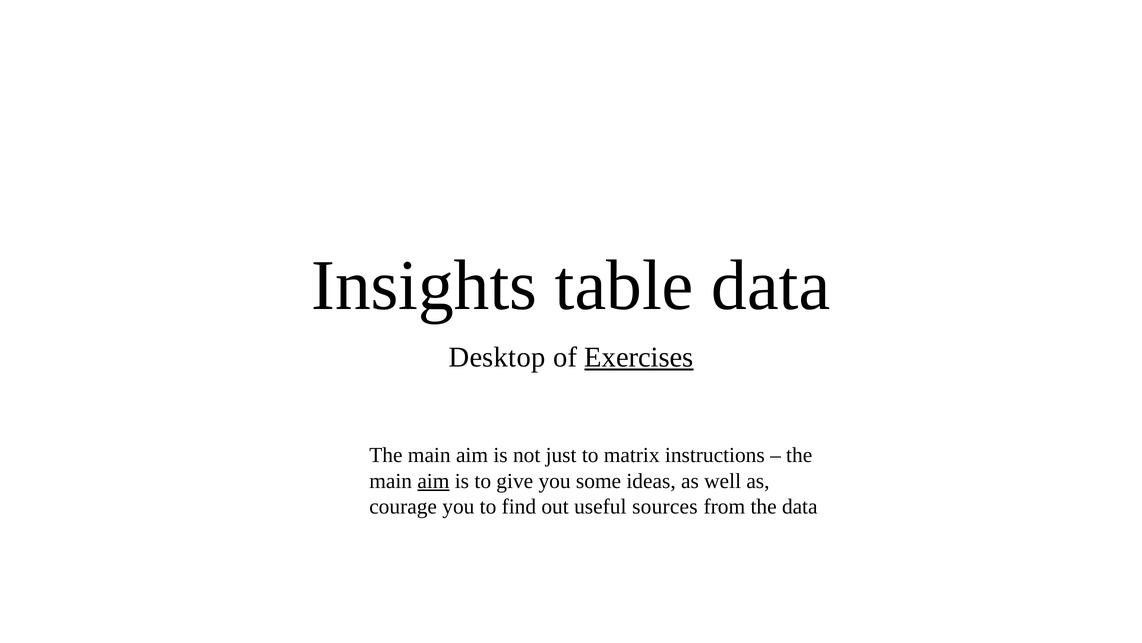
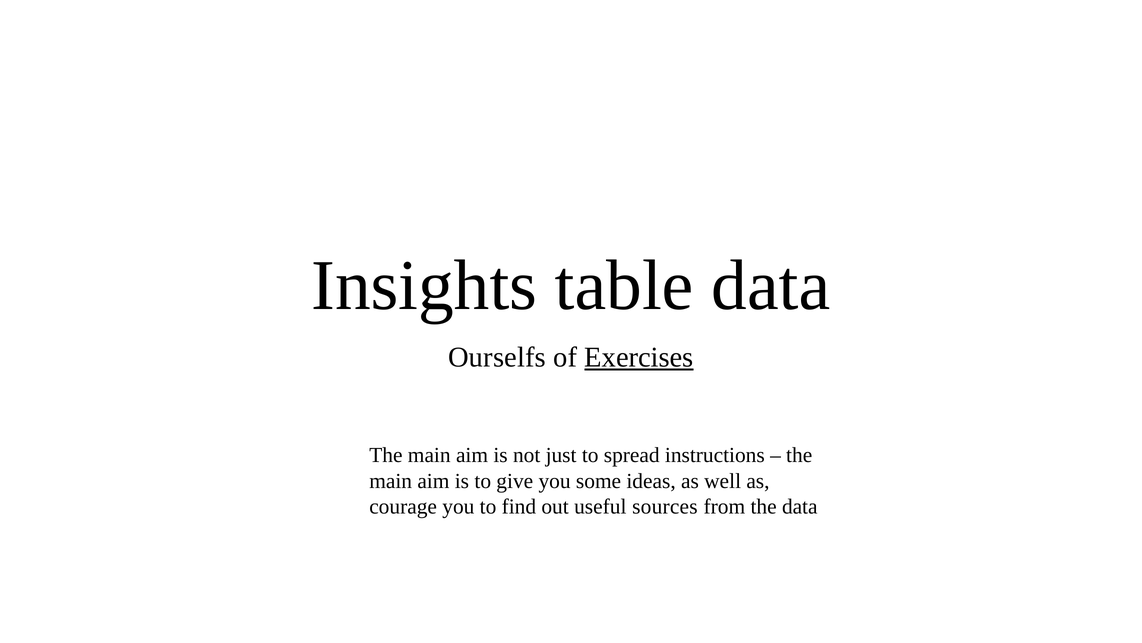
Desktop: Desktop -> Ourselfs (497, 357)
matrix: matrix -> spread (632, 455)
aim underline: present -> none (433, 480)
